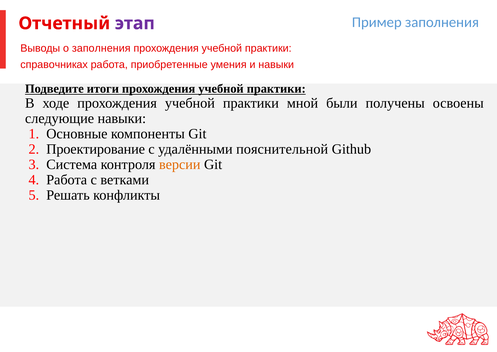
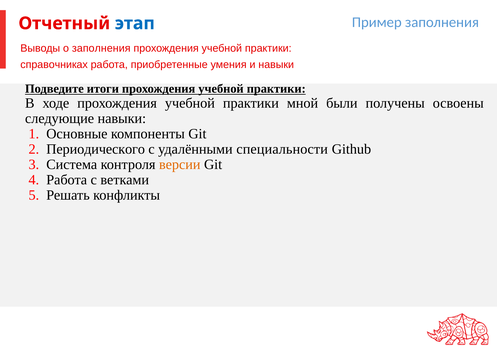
этап colour: purple -> blue (135, 23)
Проектирование: Проектирование -> Периодического (96, 149)
пояснительной: пояснительной -> специальности (282, 149)
